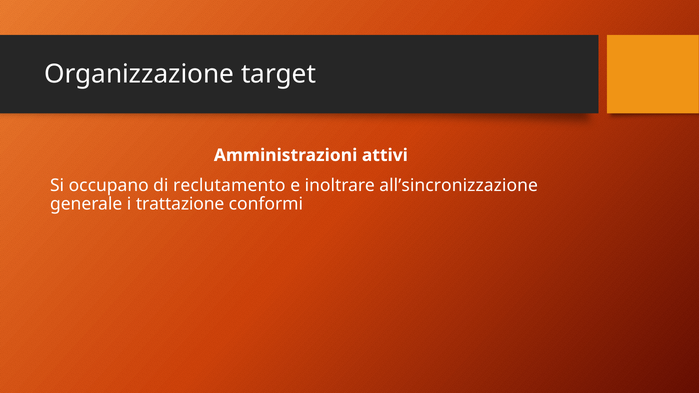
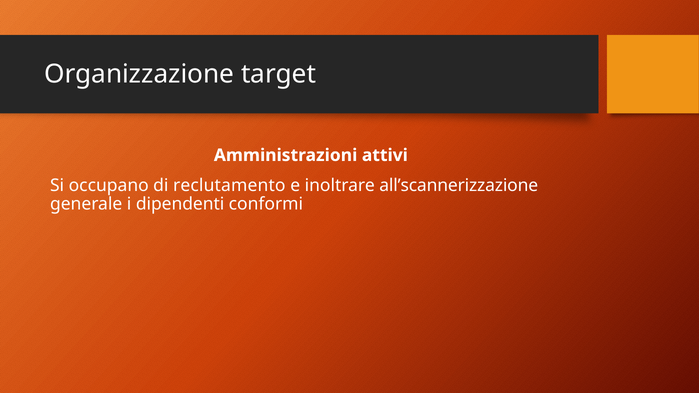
all’sincronizzazione: all’sincronizzazione -> all’scannerizzazione (459, 185)
trattazione: trattazione -> dipendenti (180, 204)
